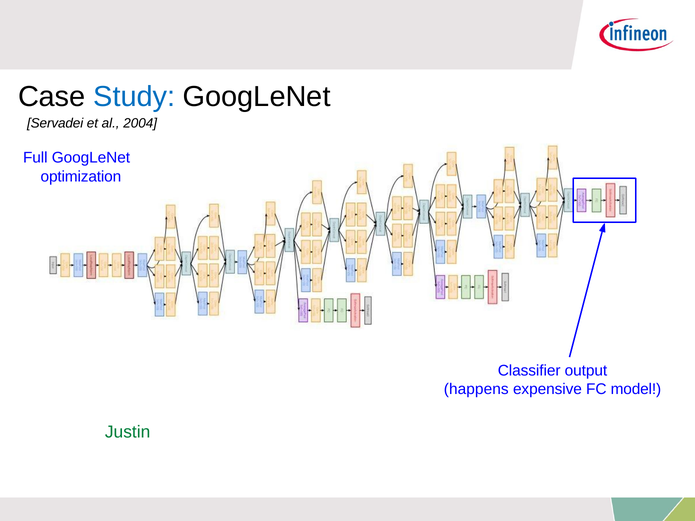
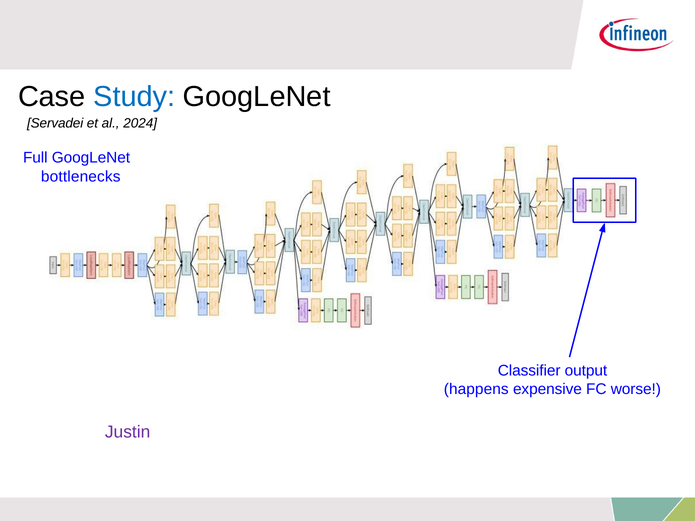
2004: 2004 -> 2024 (140, 124)
optimization: optimization -> bottlenecks (81, 177)
model: model -> worse (636, 389)
Justin colour: green -> purple (128, 432)
